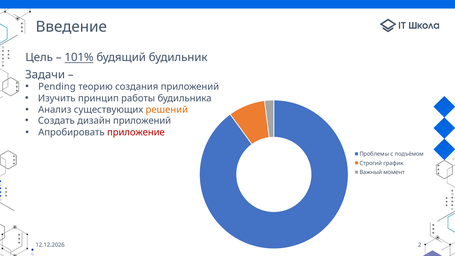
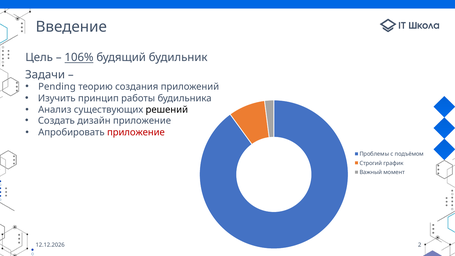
101%: 101% -> 106% (79, 58)
решений colour: orange -> black (167, 110)
дизайн приложений: приложений -> приложение (142, 121)
